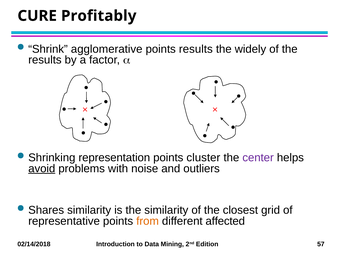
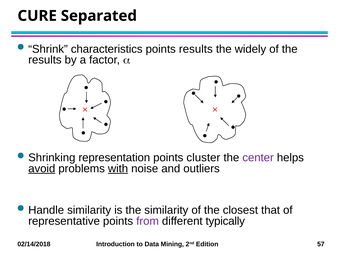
Profitably: Profitably -> Separated (99, 16)
agglomerative: agglomerative -> characteristics (107, 49)
with underline: none -> present (118, 168)
Shares: Shares -> Handle (46, 210)
grid: grid -> that (271, 210)
from colour: orange -> purple (148, 220)
affected: affected -> typically (225, 220)
